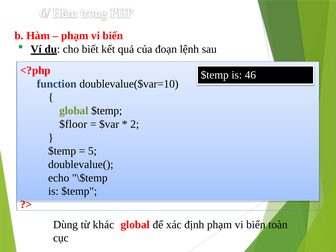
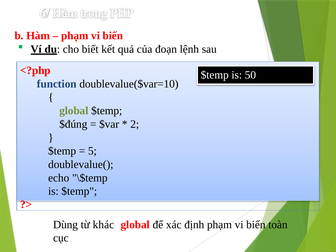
46: 46 -> 50 (250, 75)
$floor: $floor -> $đúng (73, 124)
